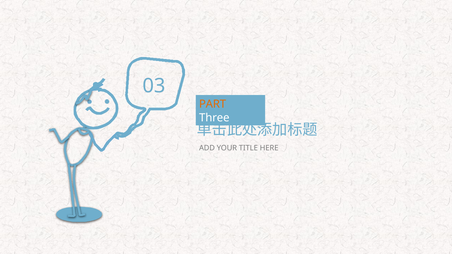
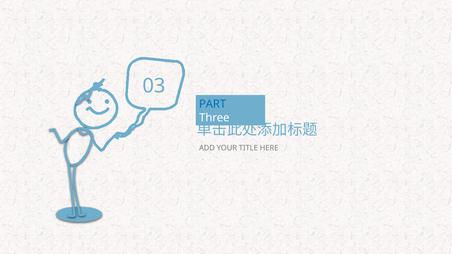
PART colour: orange -> blue (213, 104)
